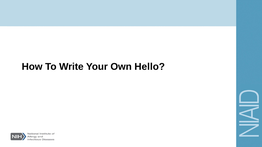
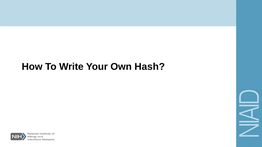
Hello: Hello -> Hash (150, 67)
